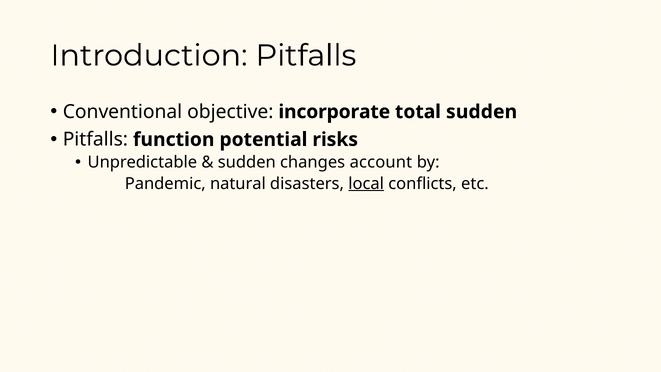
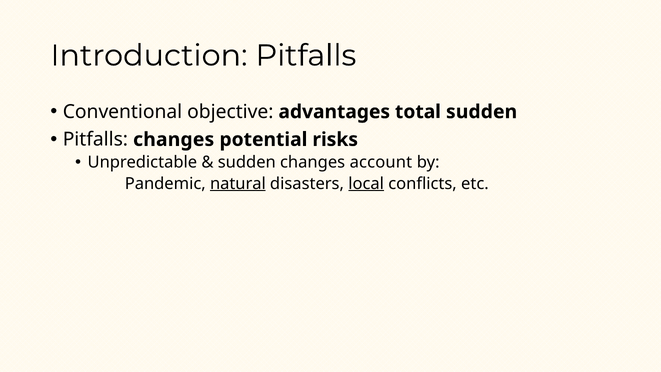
incorporate: incorporate -> advantages (334, 112)
Pitfalls function: function -> changes (174, 139)
natural underline: none -> present (238, 184)
